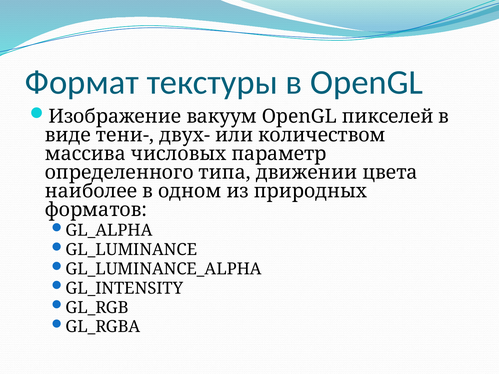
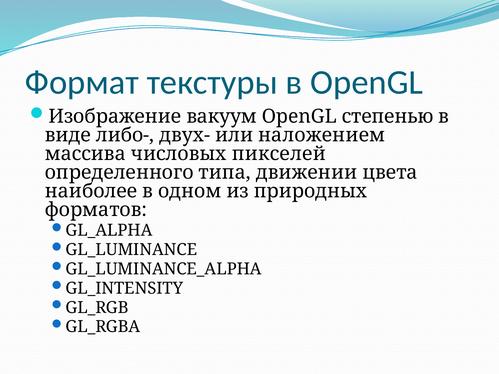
пикселей: пикселей -> степенью (388, 117)
тени-: тени- -> либо- (125, 135)
количеством: количеством -> наложением (322, 135)
параметр: параметр -> пикселей (279, 154)
